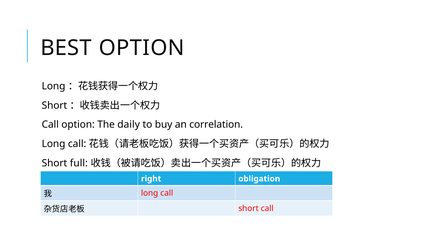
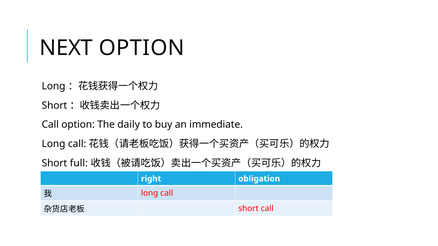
BEST: BEST -> NEXT (66, 48)
correlation: correlation -> immediate (216, 125)
